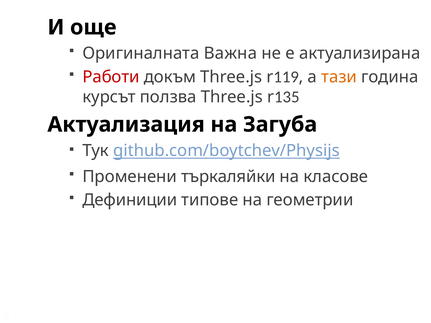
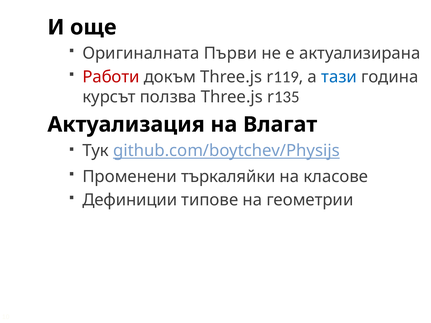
Важна: Важна -> Първи (230, 53)
тази colour: orange -> blue (339, 77)
Загуба: Загуба -> Влагат (280, 125)
